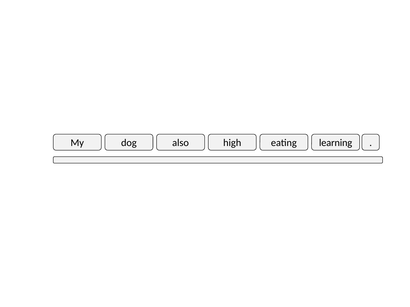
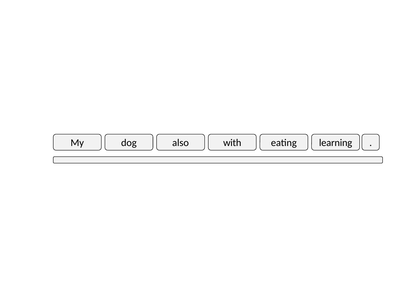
high: high -> with (232, 143)
